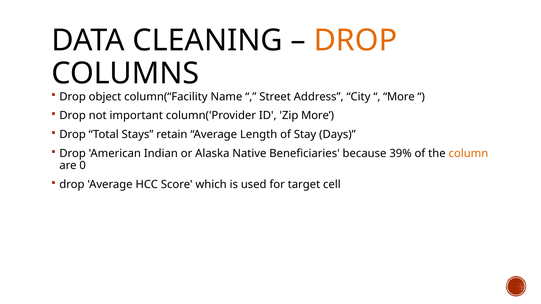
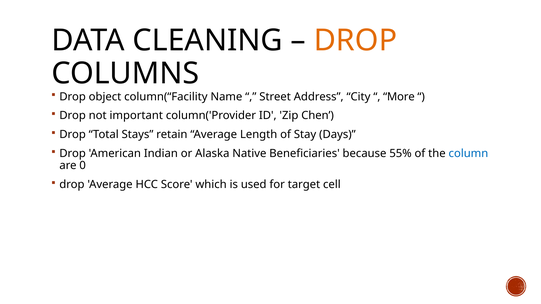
Zip More: More -> Chen (318, 116)
39%: 39% -> 55% (400, 154)
column colour: orange -> blue (468, 154)
